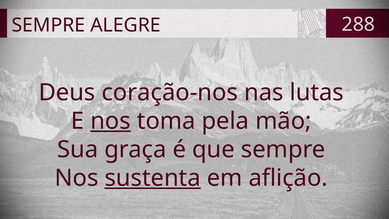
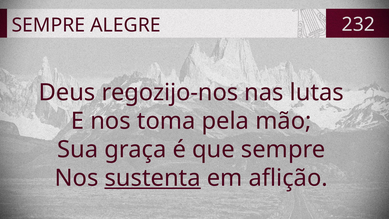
288: 288 -> 232 (358, 24)
coração-nos: coração-nos -> regozijo-nos (170, 92)
nos underline: present -> none (111, 121)
